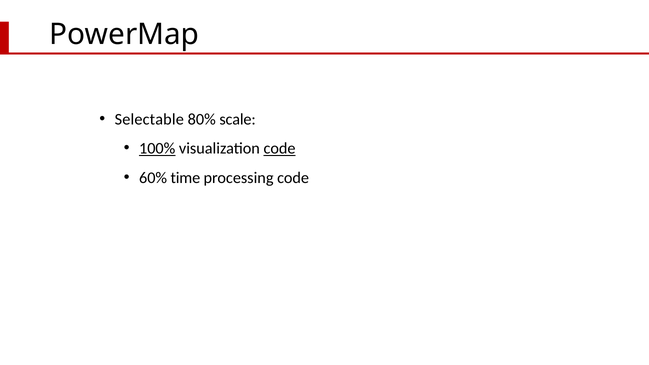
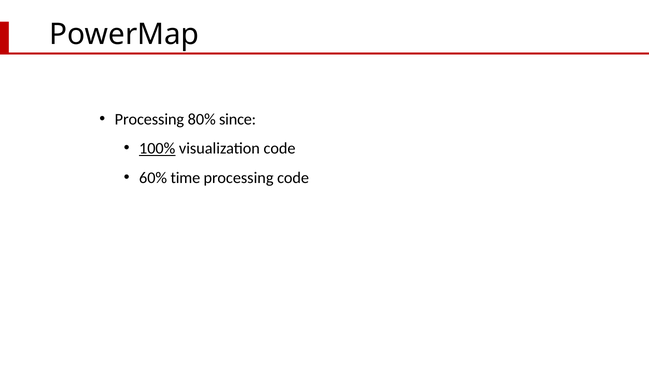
Selectable: Selectable -> Processing (149, 119)
scale: scale -> since (238, 119)
code underline: present -> none (280, 148)
